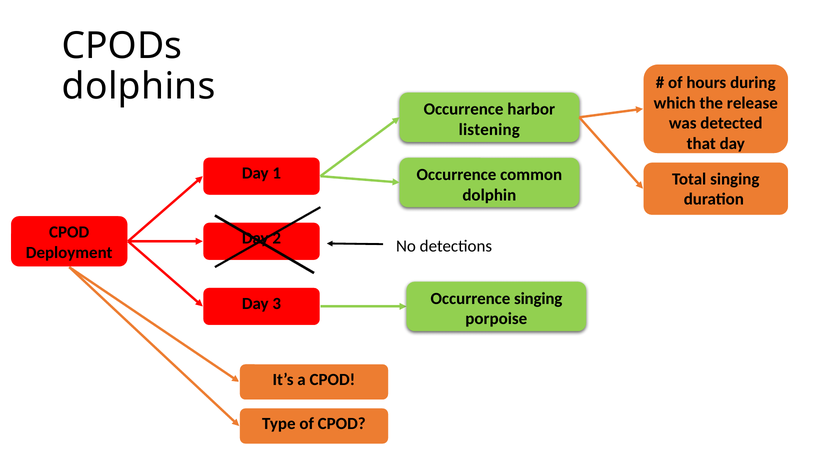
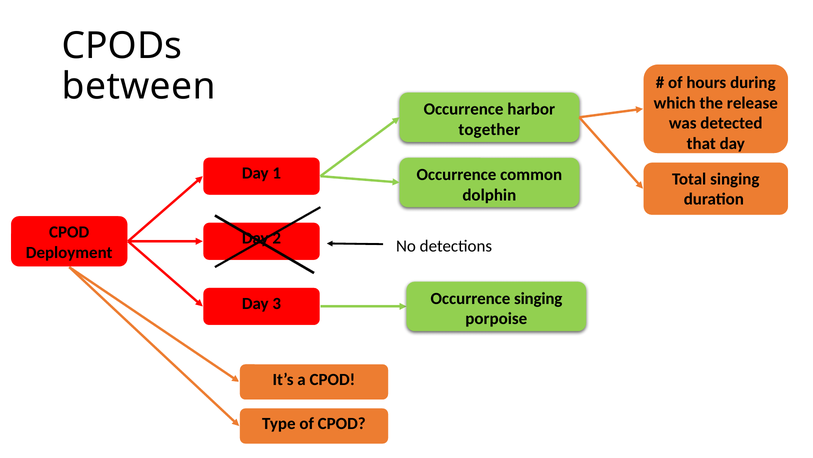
dolphins: dolphins -> between (139, 86)
listening: listening -> together (489, 130)
